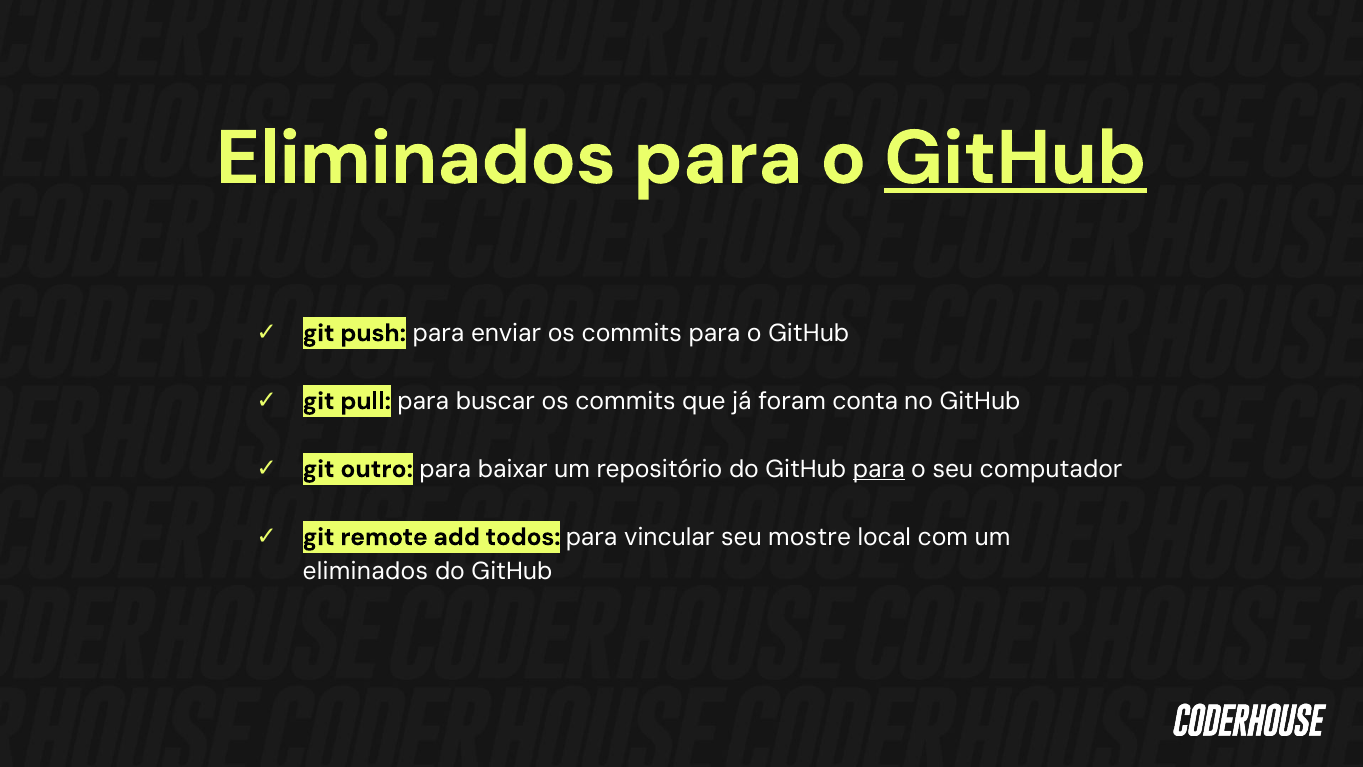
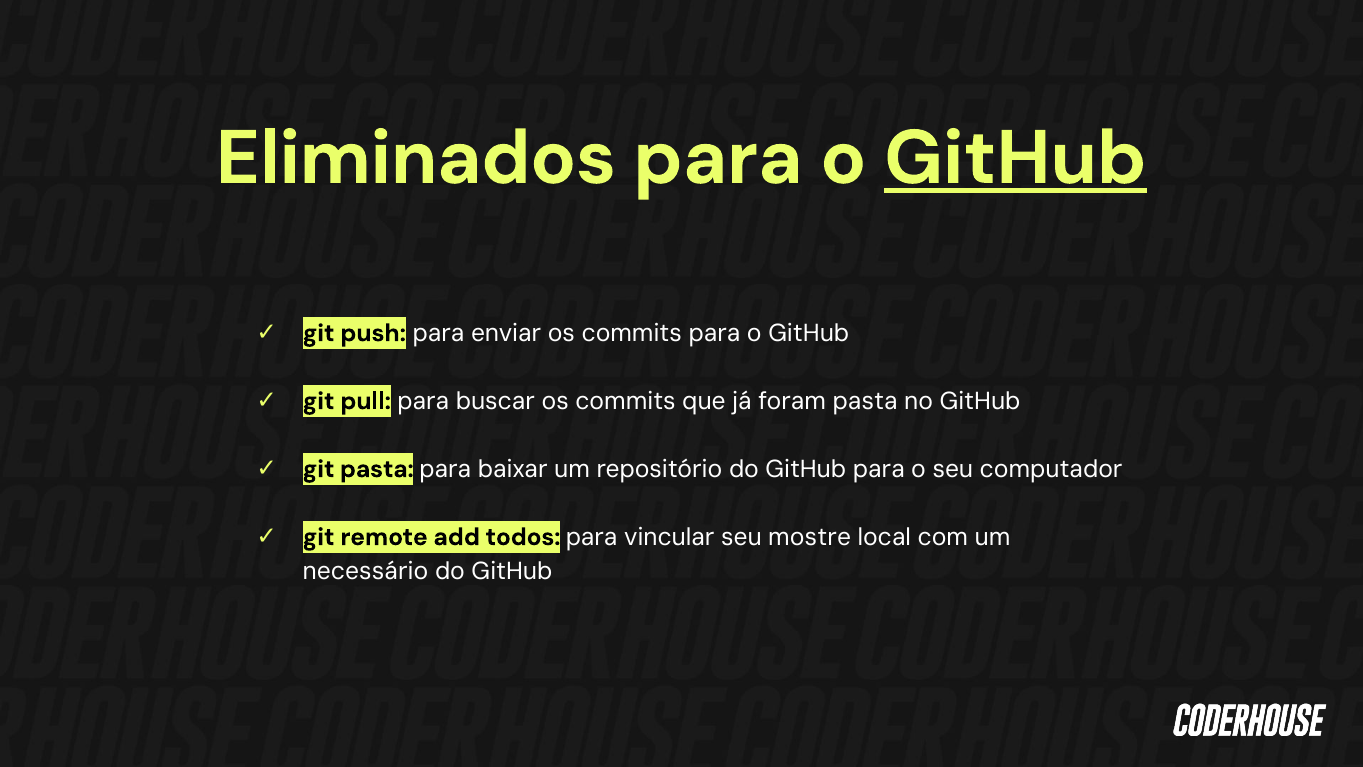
foram conta: conta -> pasta (865, 401)
git outro: outro -> pasta (377, 469)
para underline: present -> none (879, 469)
eliminados: eliminados -> necessário (366, 571)
